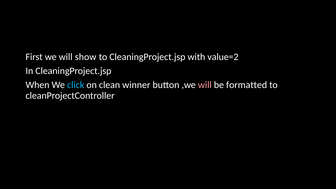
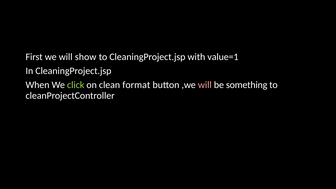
value=2: value=2 -> value=1 (223, 57)
click colour: light blue -> light green (76, 85)
winner: winner -> format (136, 85)
formatted: formatted -> something (247, 85)
